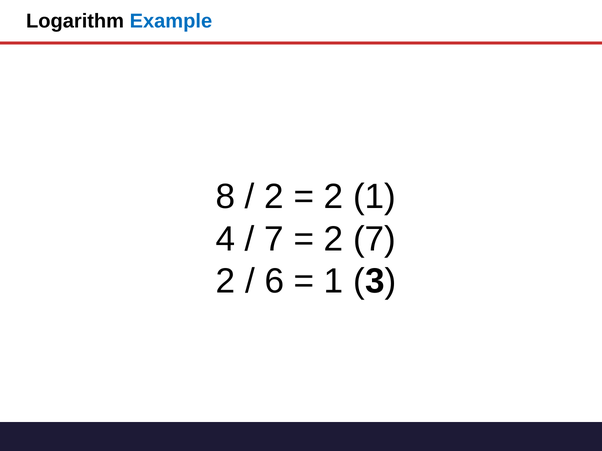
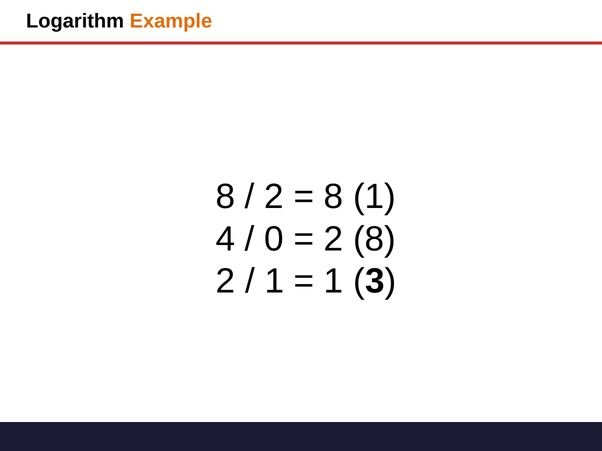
Example colour: blue -> orange (171, 21)
2: 2 -> 8 (334, 197)
7: 7 -> 0 (274, 239)
2 7: 7 -> 8 (375, 239)
6: 6 -> 1 (274, 281)
